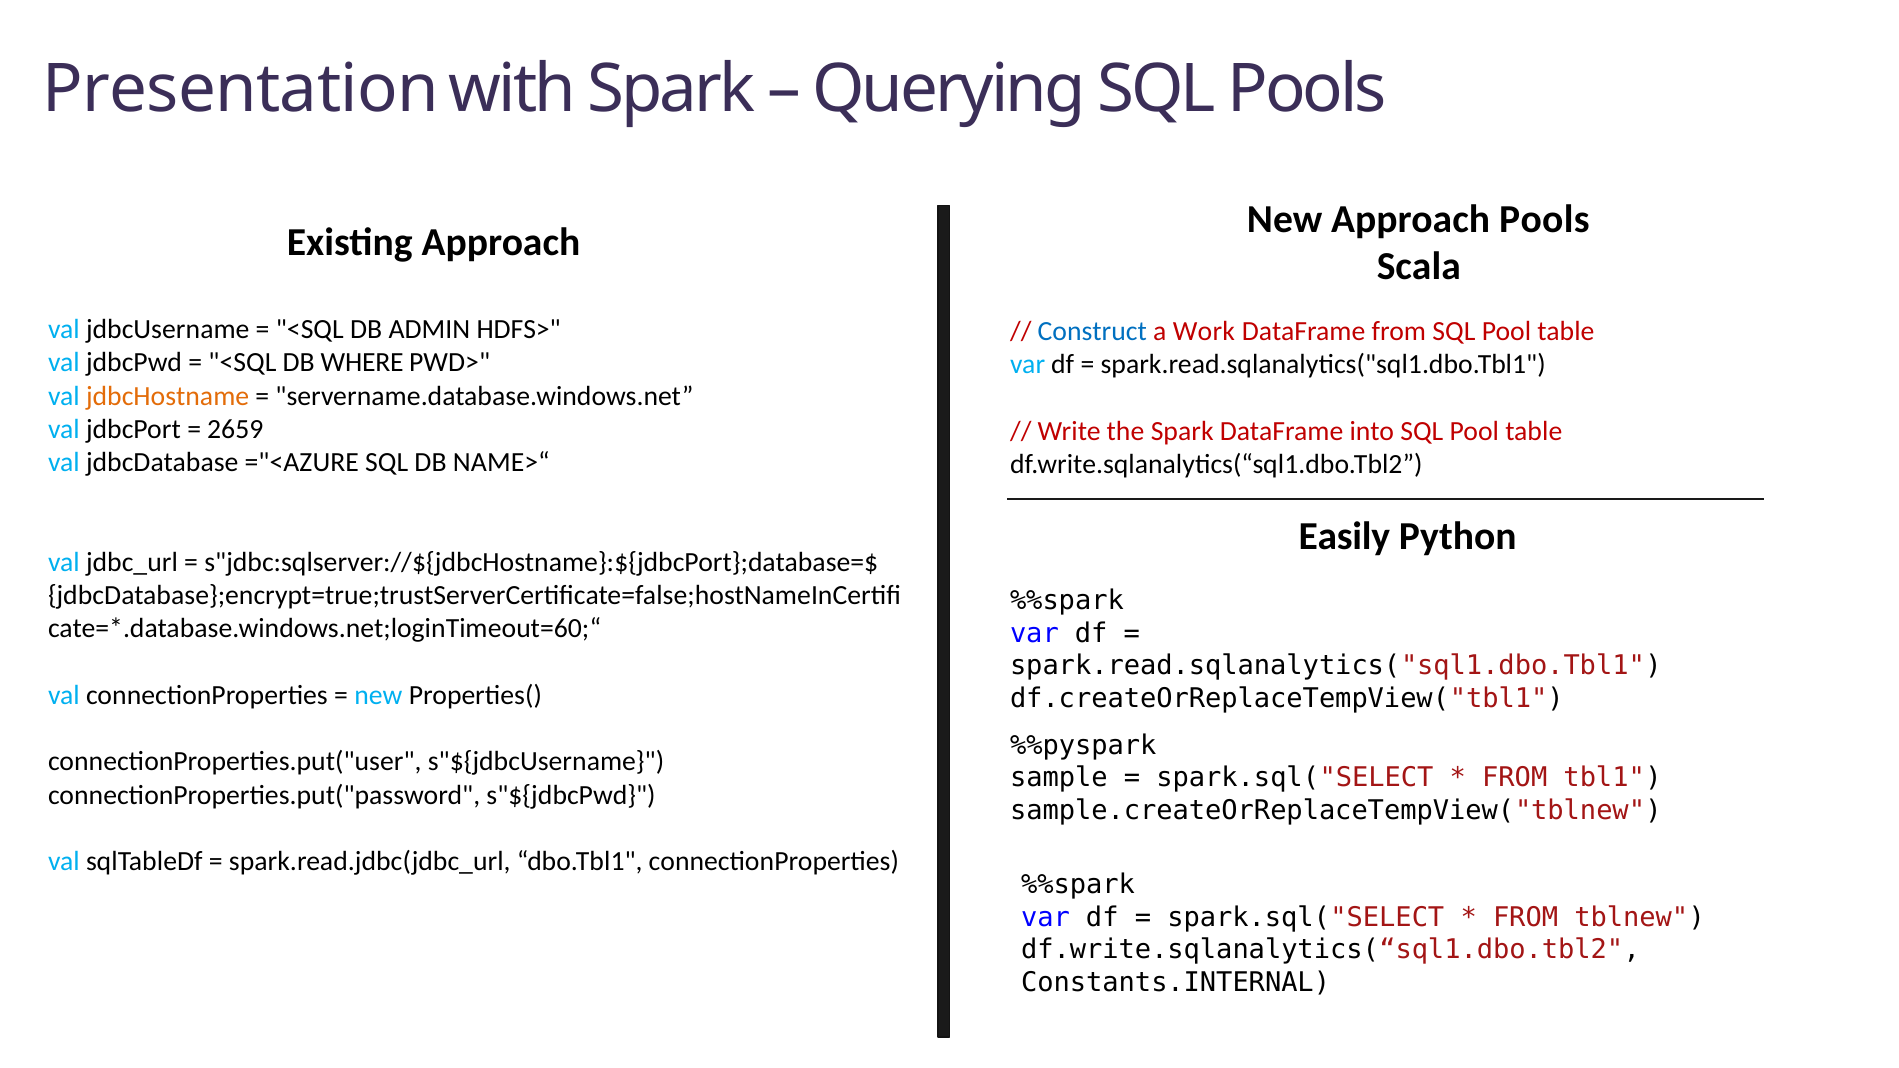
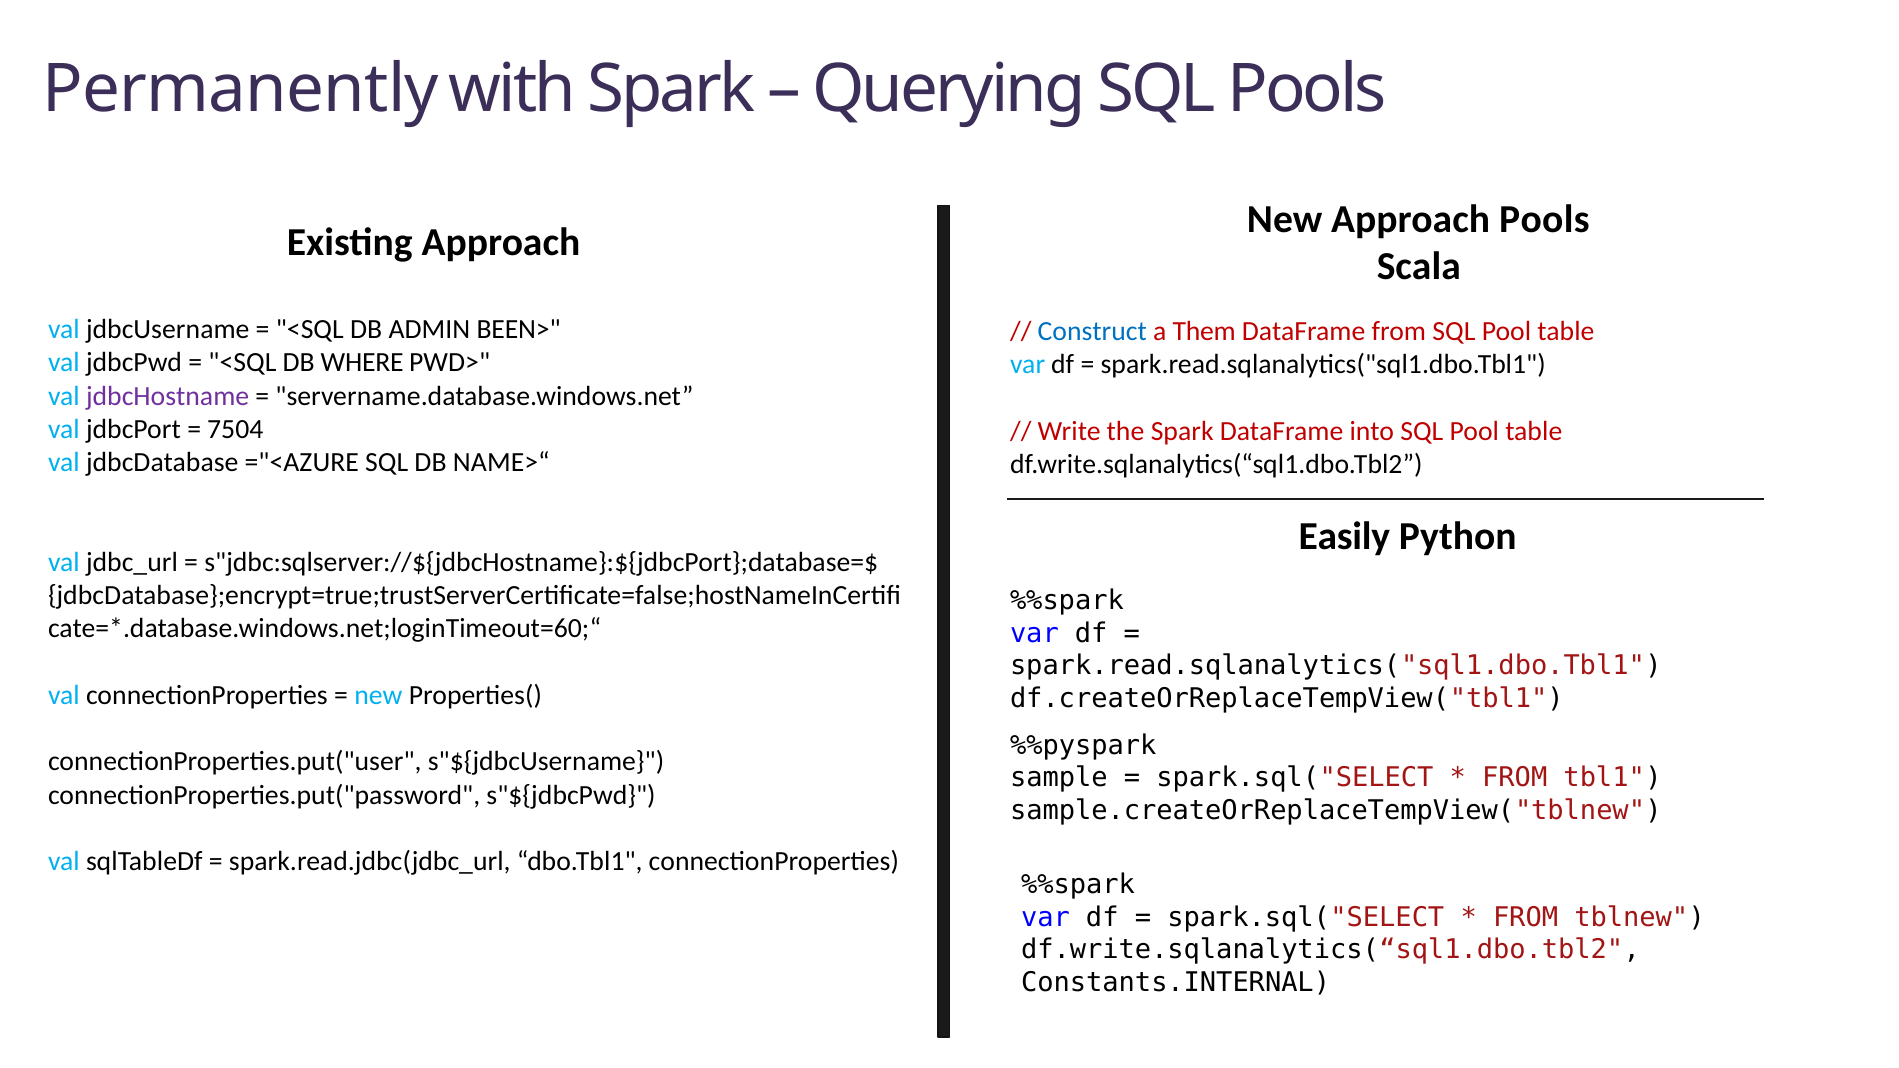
Presentation: Presentation -> Permanently (241, 89)
HDFS>: HDFS> -> BEEN> (519, 330)
Work: Work -> Them (1204, 331)
jdbcHostname colour: orange -> purple (168, 396)
2659: 2659 -> 7504 (235, 429)
